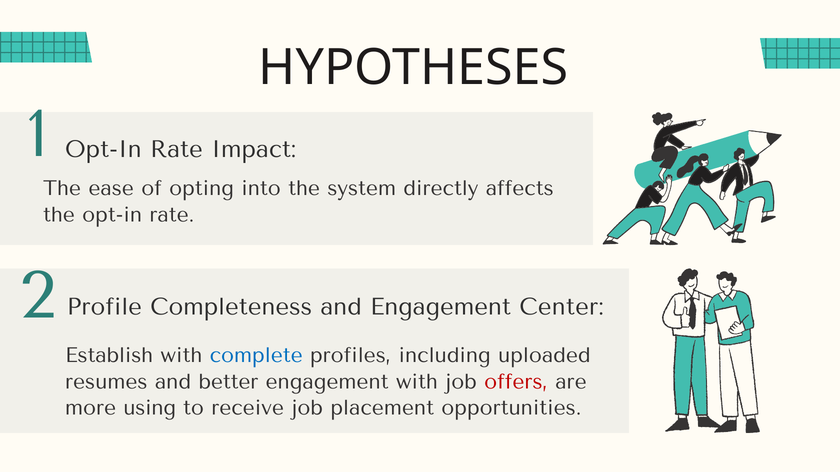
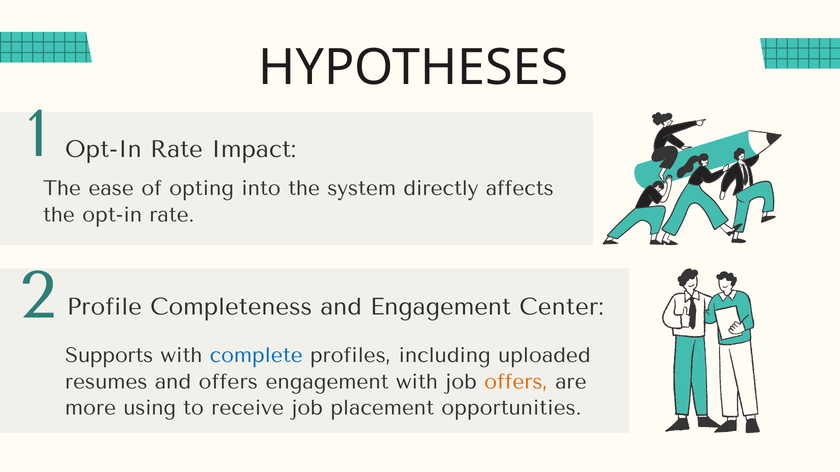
Establish: Establish -> Supports (109, 356)
and better: better -> offers (228, 382)
offers colour: red -> orange (516, 382)
